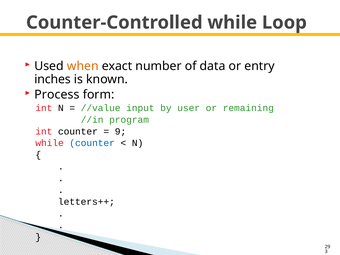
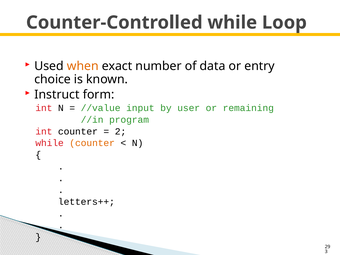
inches: inches -> choice (53, 79)
Process: Process -> Instruct (57, 95)
9: 9 -> 2 (121, 131)
counter colour: blue -> orange (92, 143)
